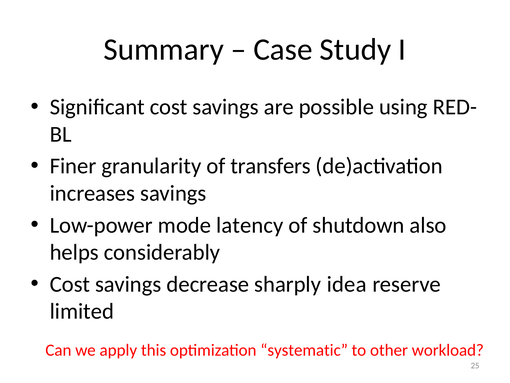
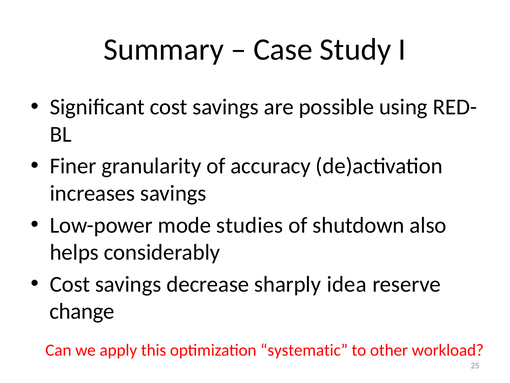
transfers: transfers -> accuracy (271, 166)
latency: latency -> studies (250, 225)
limited: limited -> change (82, 311)
